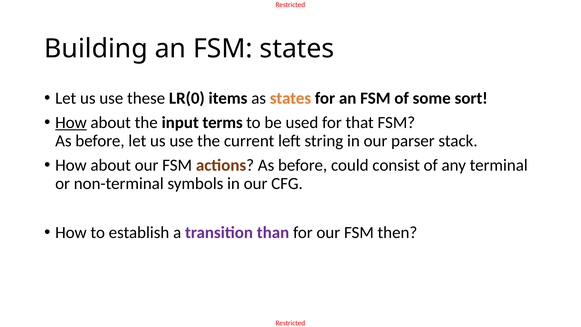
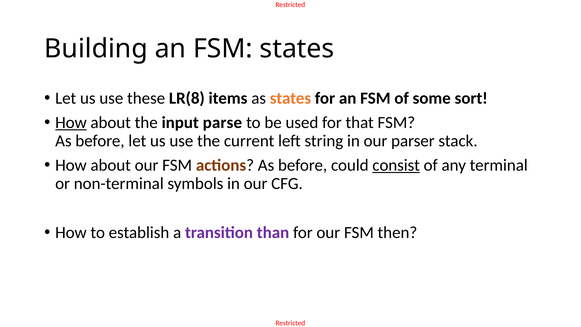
LR(0: LR(0 -> LR(8 (187, 98)
terms: terms -> parse (222, 123)
consist underline: none -> present (396, 165)
